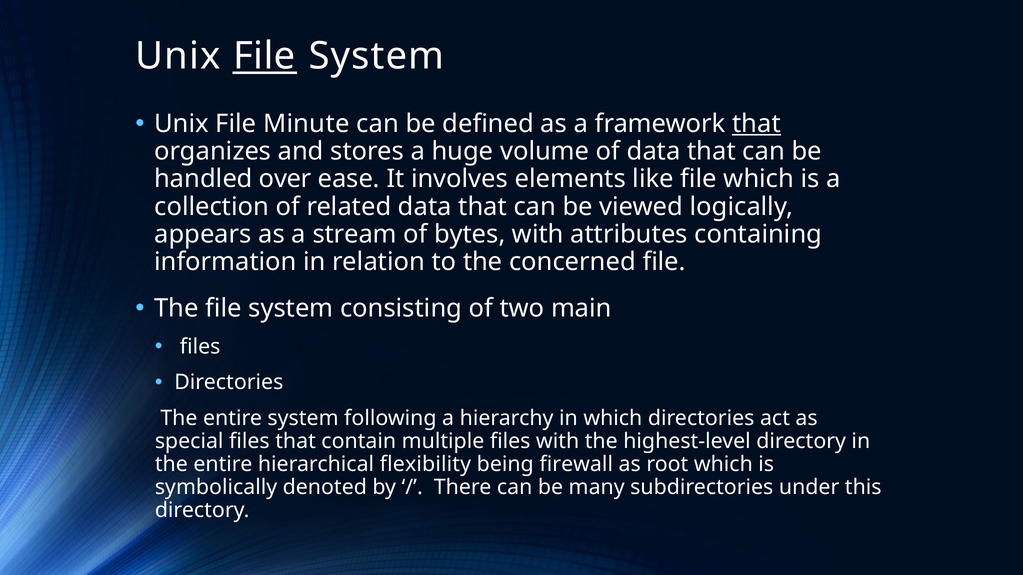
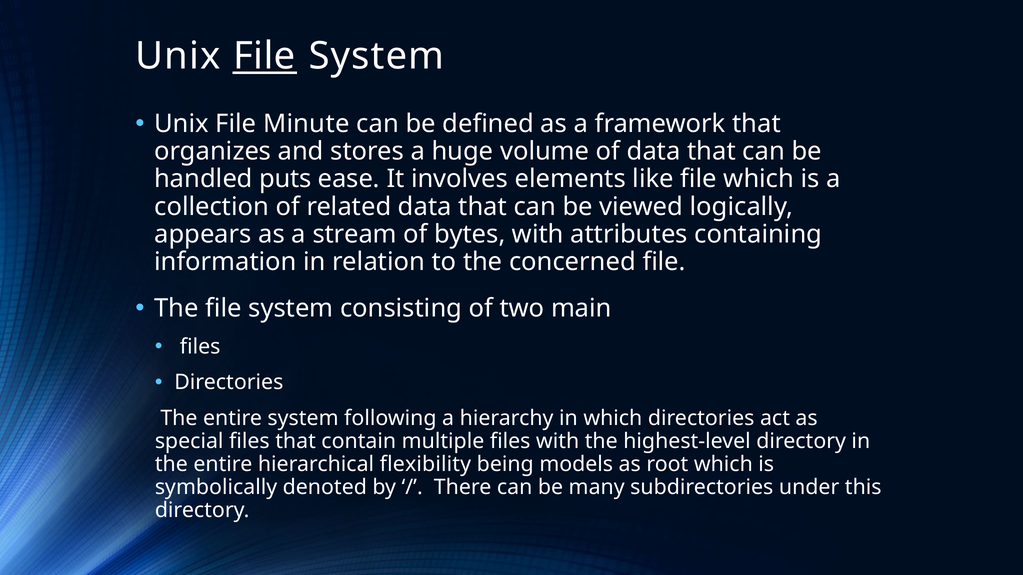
that underline: present -> none (757, 124)
over: over -> puts (285, 179)
firewall: firewall -> models (576, 465)
